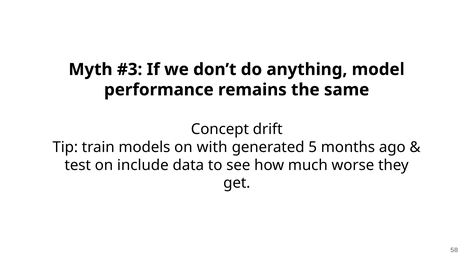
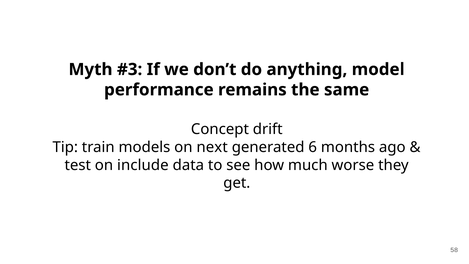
with: with -> next (212, 147)
5: 5 -> 6 (313, 147)
